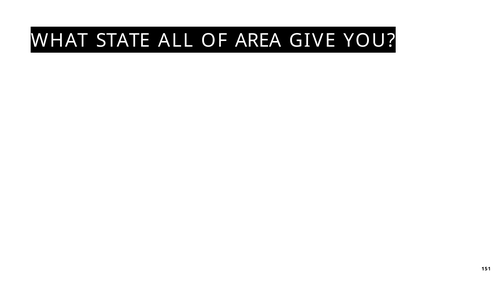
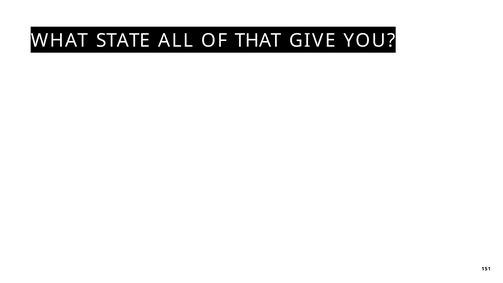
AREA: AREA -> THAT (258, 41)
